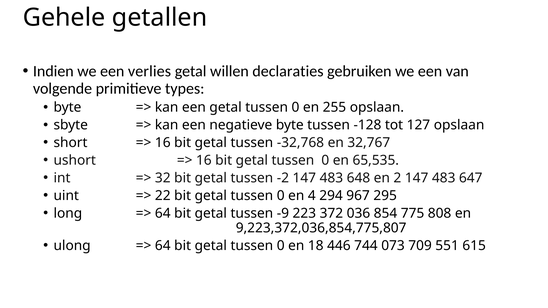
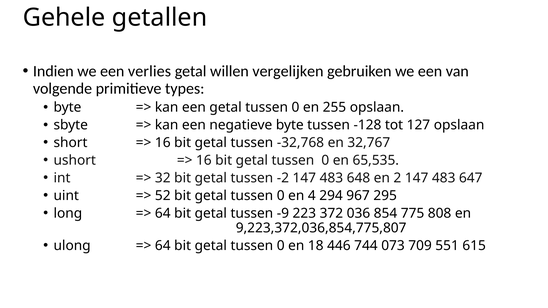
declaraties: declaraties -> vergelijken (288, 71)
22: 22 -> 52 (163, 196)
